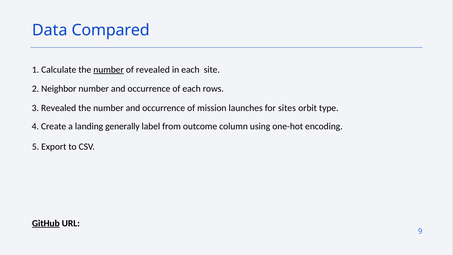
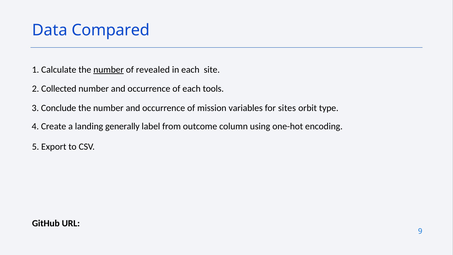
Neighbor: Neighbor -> Collected (59, 89)
rows: rows -> tools (213, 89)
3 Revealed: Revealed -> Conclude (59, 108)
launches: launches -> variables (246, 108)
GitHub underline: present -> none (46, 223)
